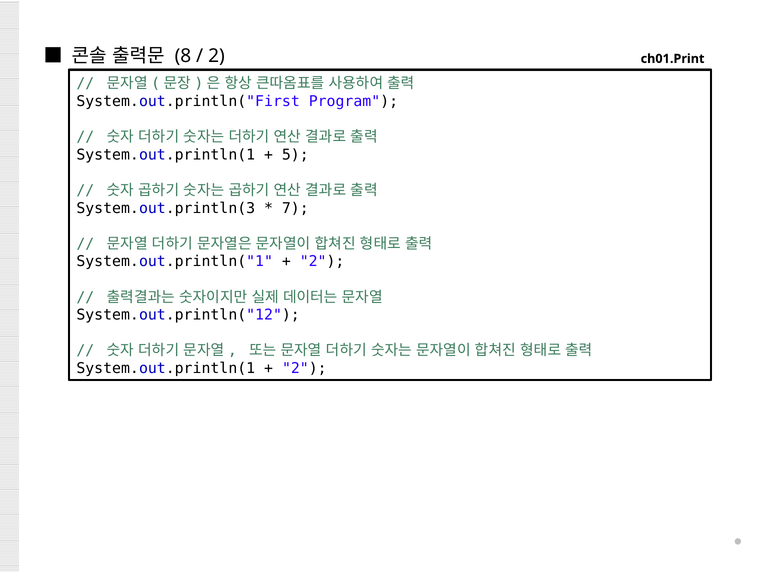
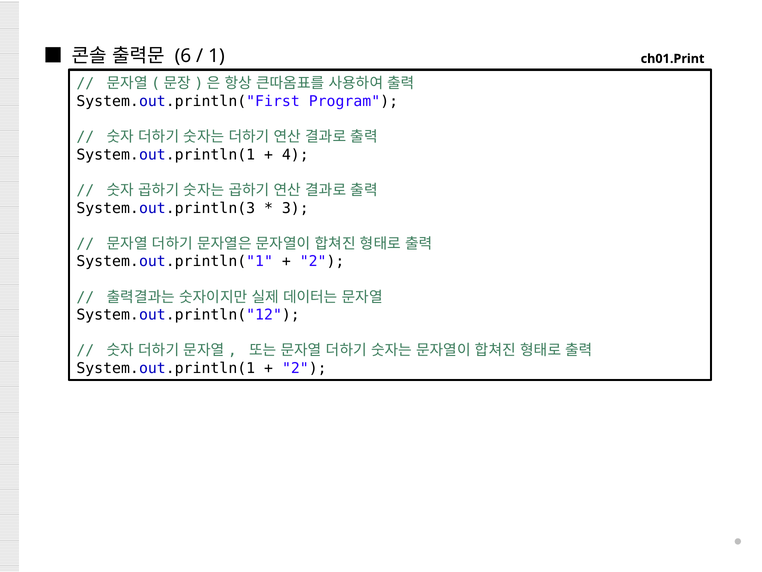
8: 8 -> 6 (183, 56)
2: 2 -> 1 (216, 56)
5: 5 -> 4 (295, 155)
7: 7 -> 3 (295, 208)
